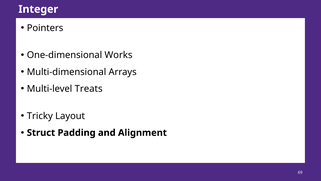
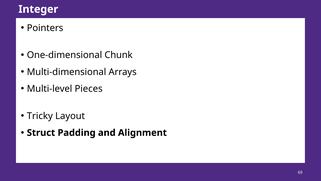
Works: Works -> Chunk (119, 55)
Treats: Treats -> Pieces (89, 89)
